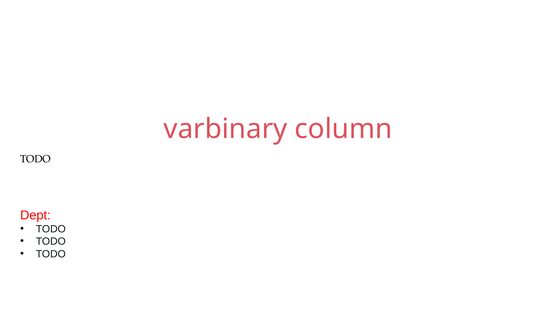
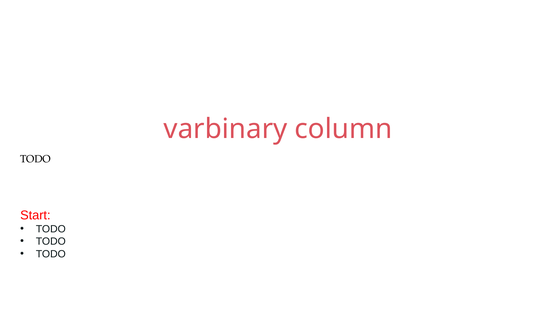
Dept: Dept -> Start (35, 215)
